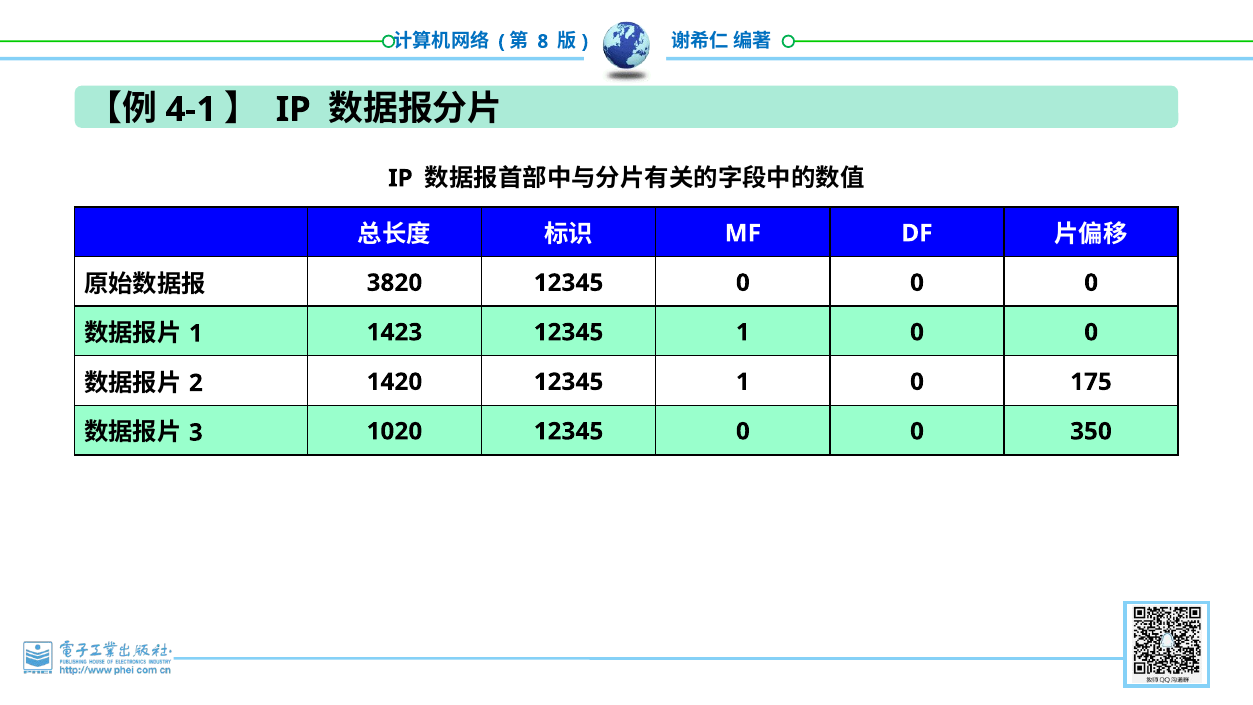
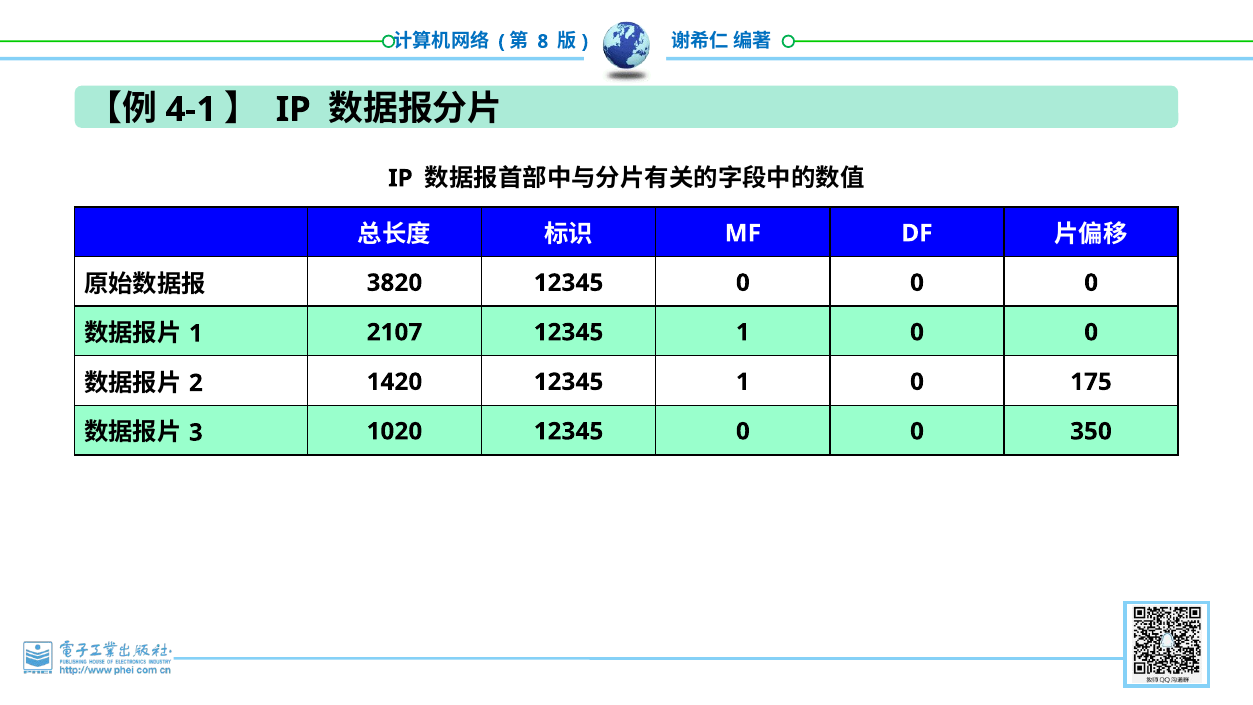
1423: 1423 -> 2107 (394, 332)
